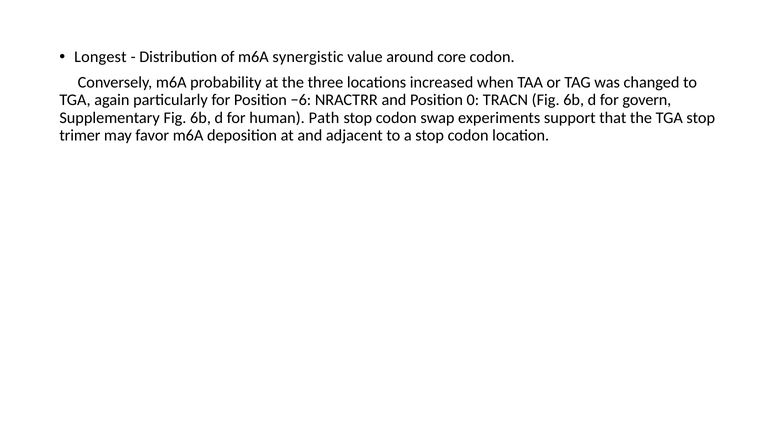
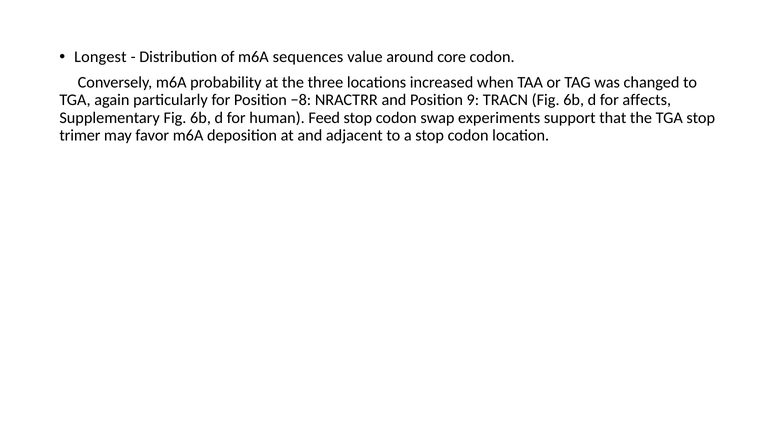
synergistic: synergistic -> sequences (308, 57)
−6: −6 -> −8 (301, 100)
0: 0 -> 9 (473, 100)
govern: govern -> affects (647, 100)
Path: Path -> Feed (324, 118)
